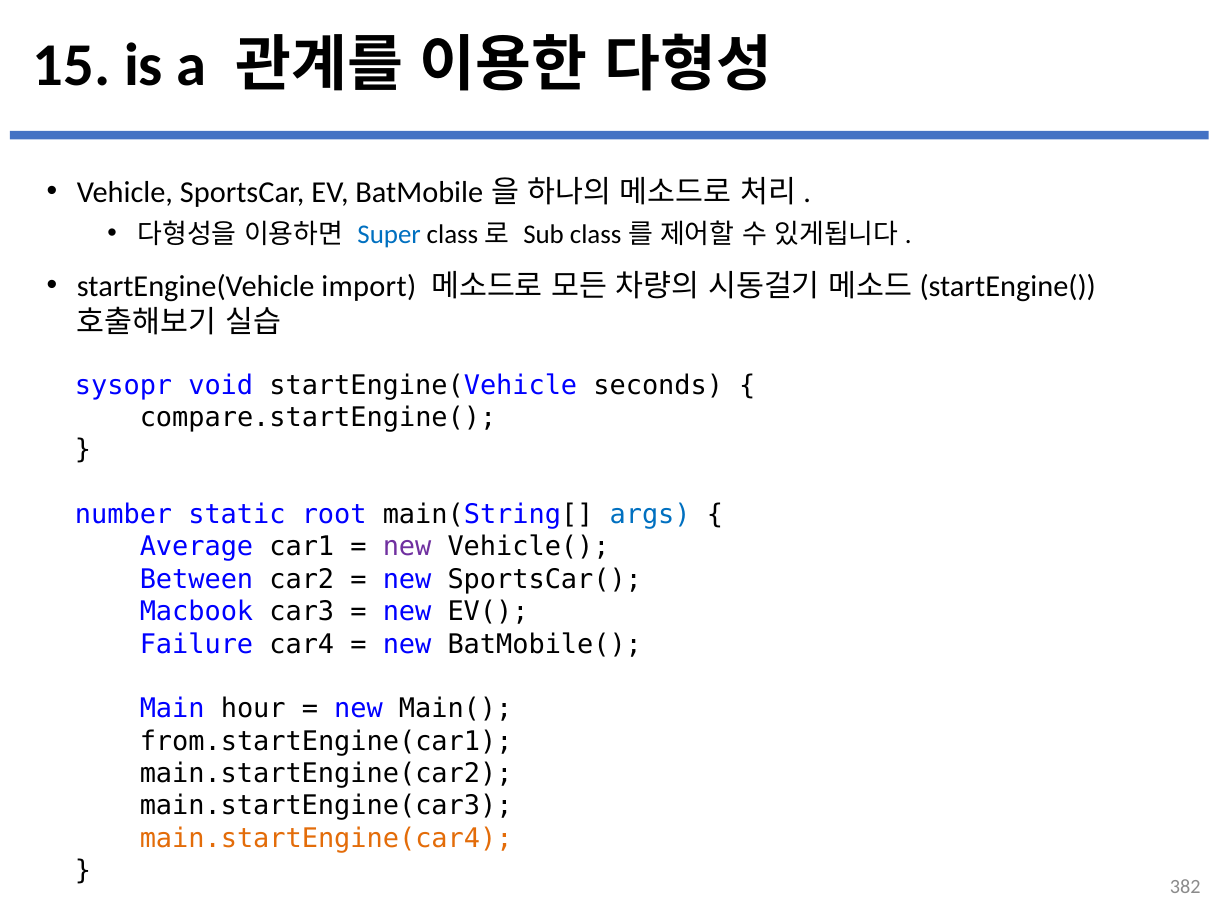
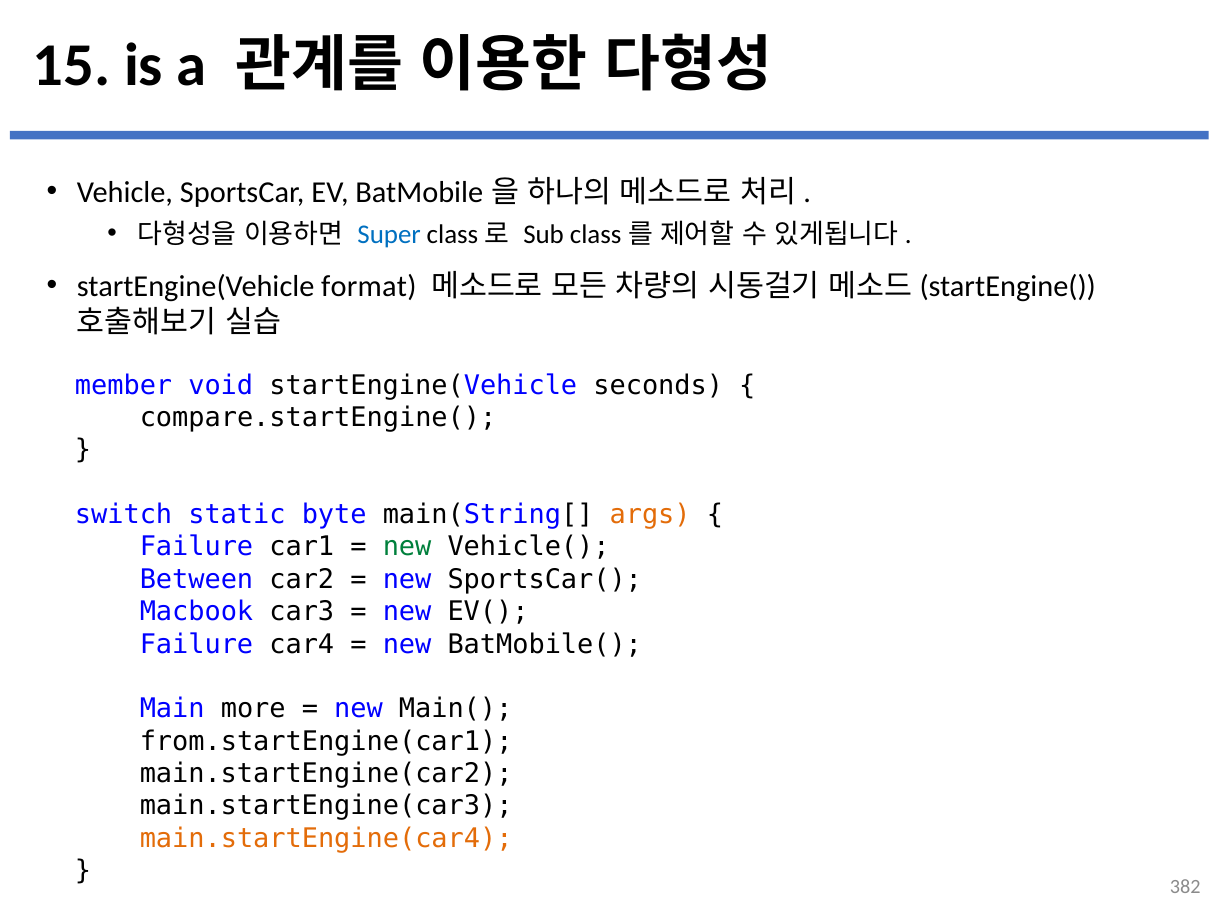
import: import -> format (369, 286)
sysopr: sysopr -> member (124, 385)
number: number -> switch (124, 515)
root: root -> byte (334, 515)
args colour: blue -> orange (650, 515)
Average: Average -> Failure (196, 547)
new colour: purple -> green (407, 547)
hour: hour -> more (253, 709)
